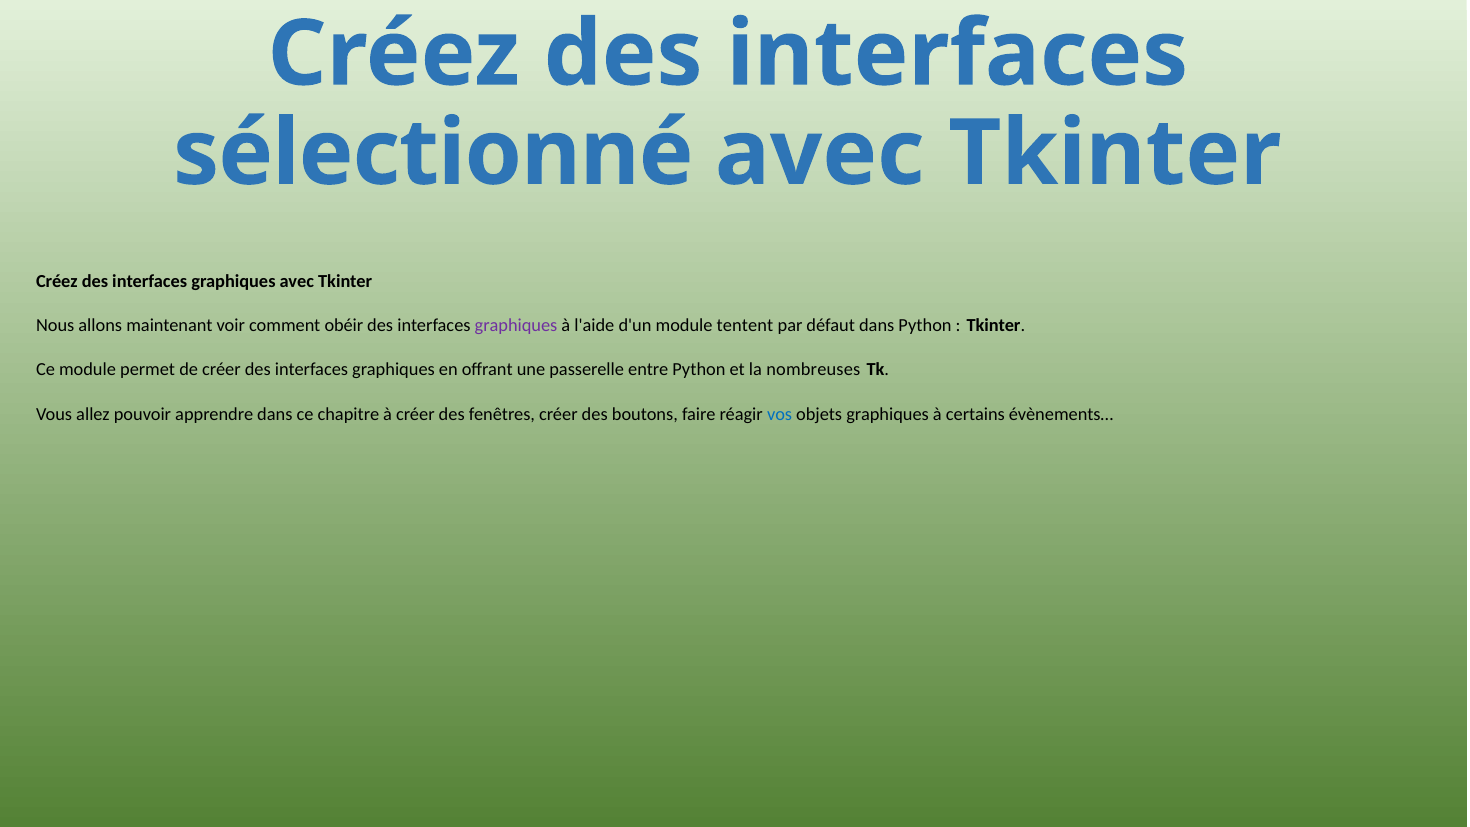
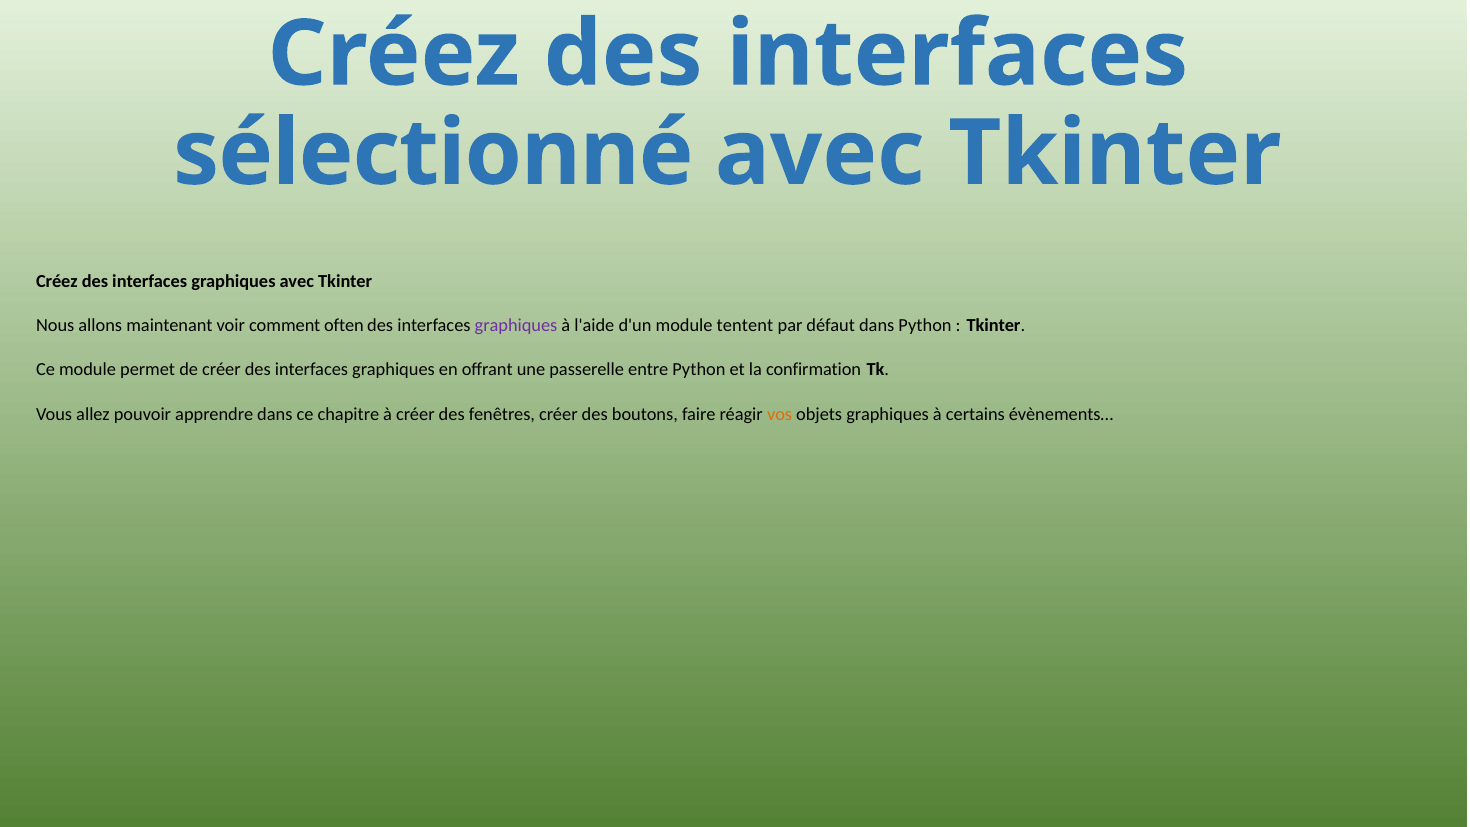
obéir: obéir -> often (344, 326)
nombreuses: nombreuses -> confirmation (813, 370)
vos colour: blue -> orange (780, 414)
